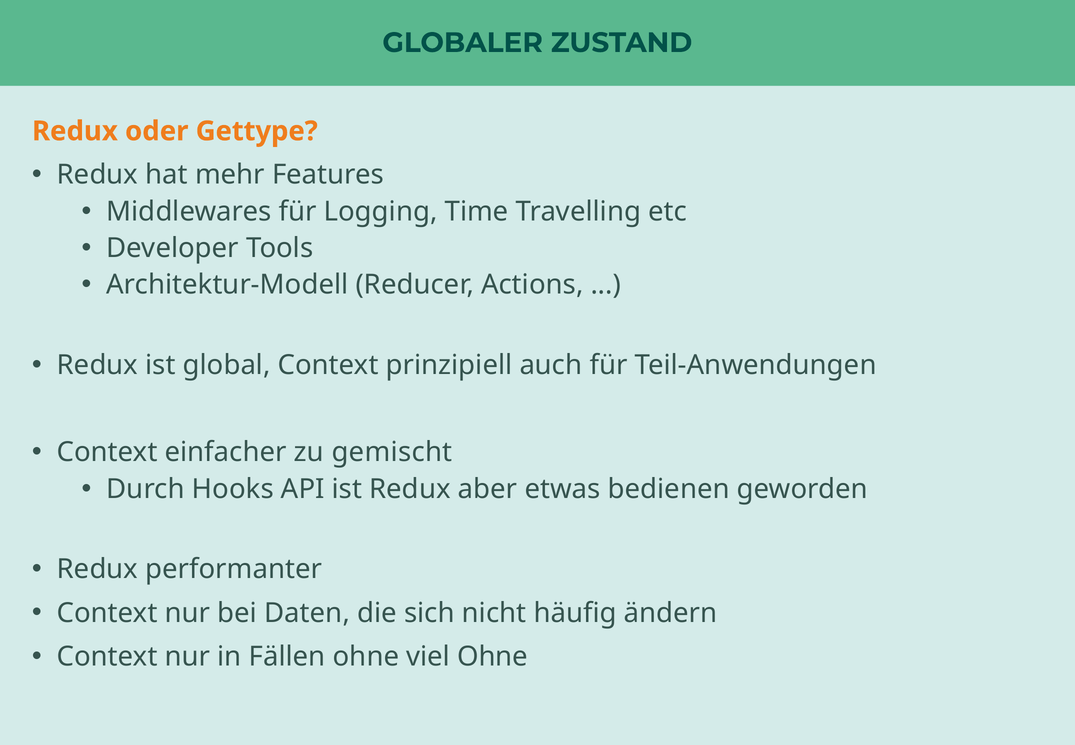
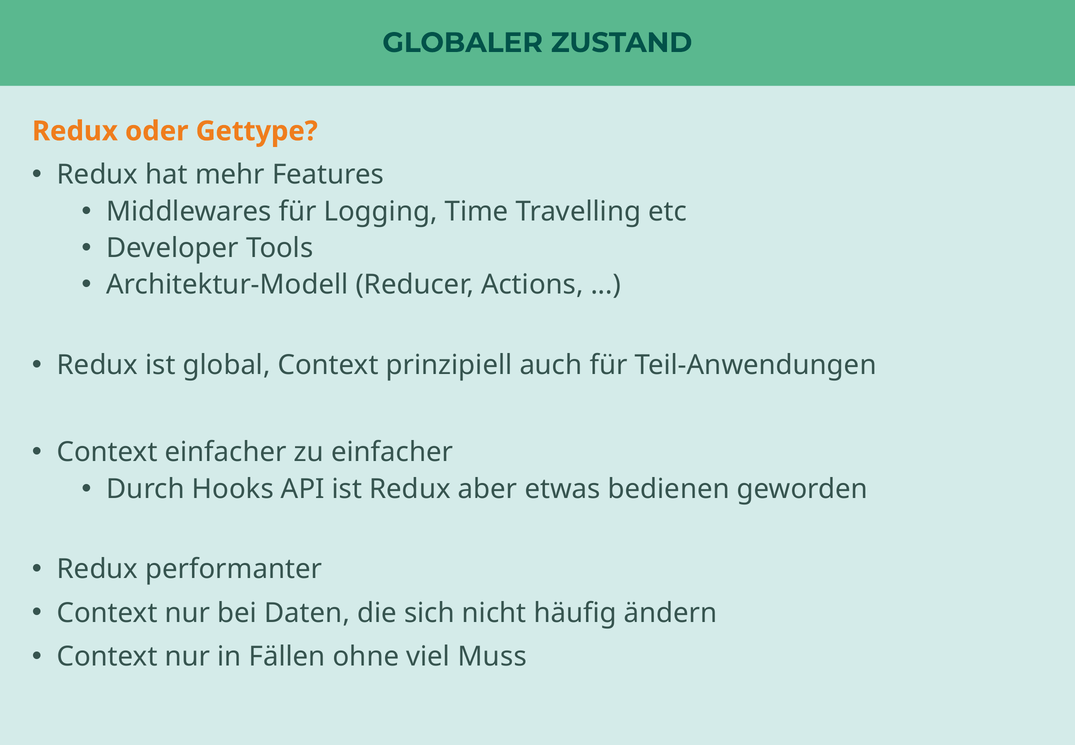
zu gemischt: gemischt -> einfacher (392, 452)
viel Ohne: Ohne -> Muss (492, 656)
